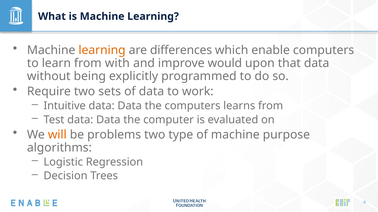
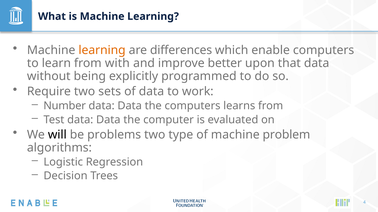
would: would -> better (225, 63)
Intuitive: Intuitive -> Number (65, 106)
will colour: orange -> black (57, 135)
purpose: purpose -> problem (286, 135)
